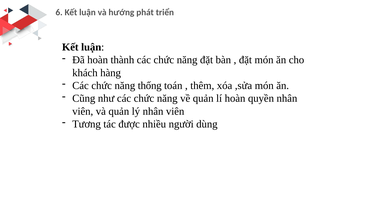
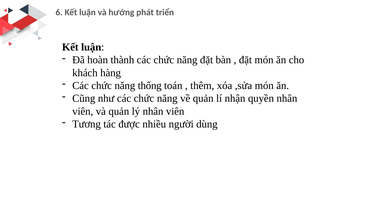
lí hoàn: hoàn -> nhận (235, 98)
